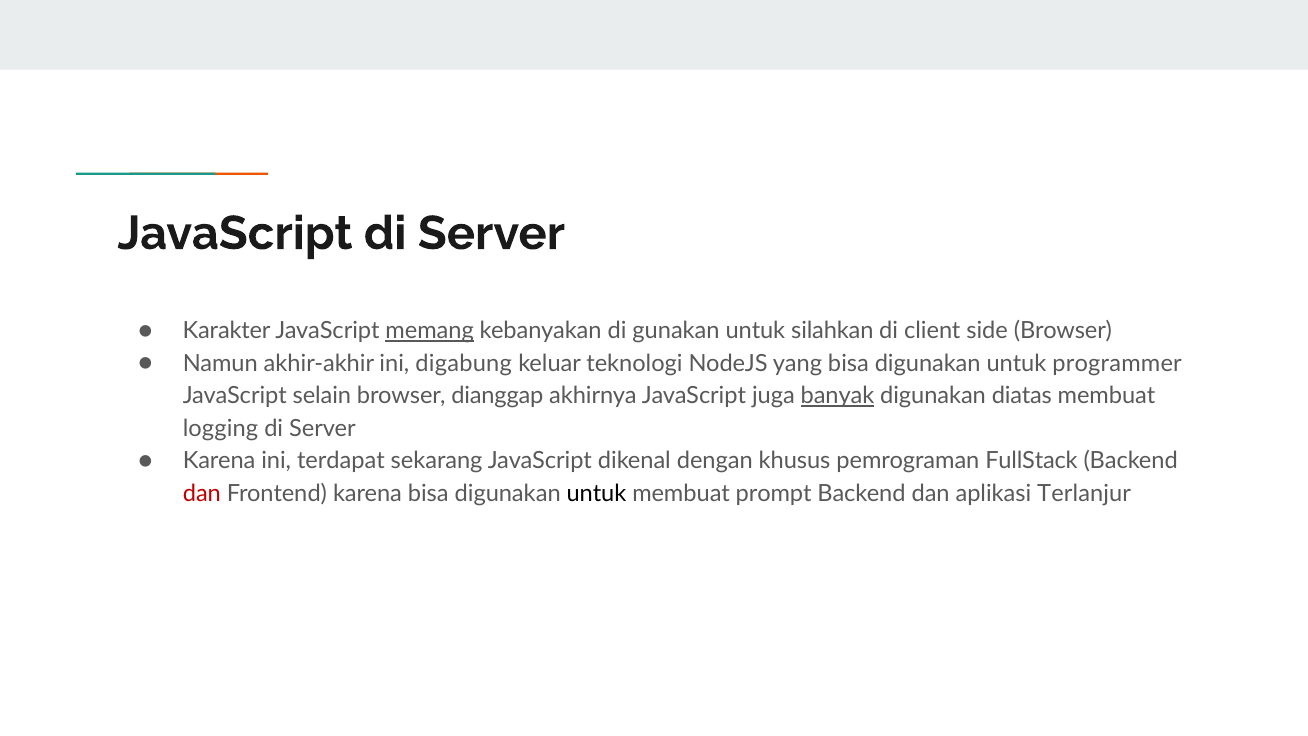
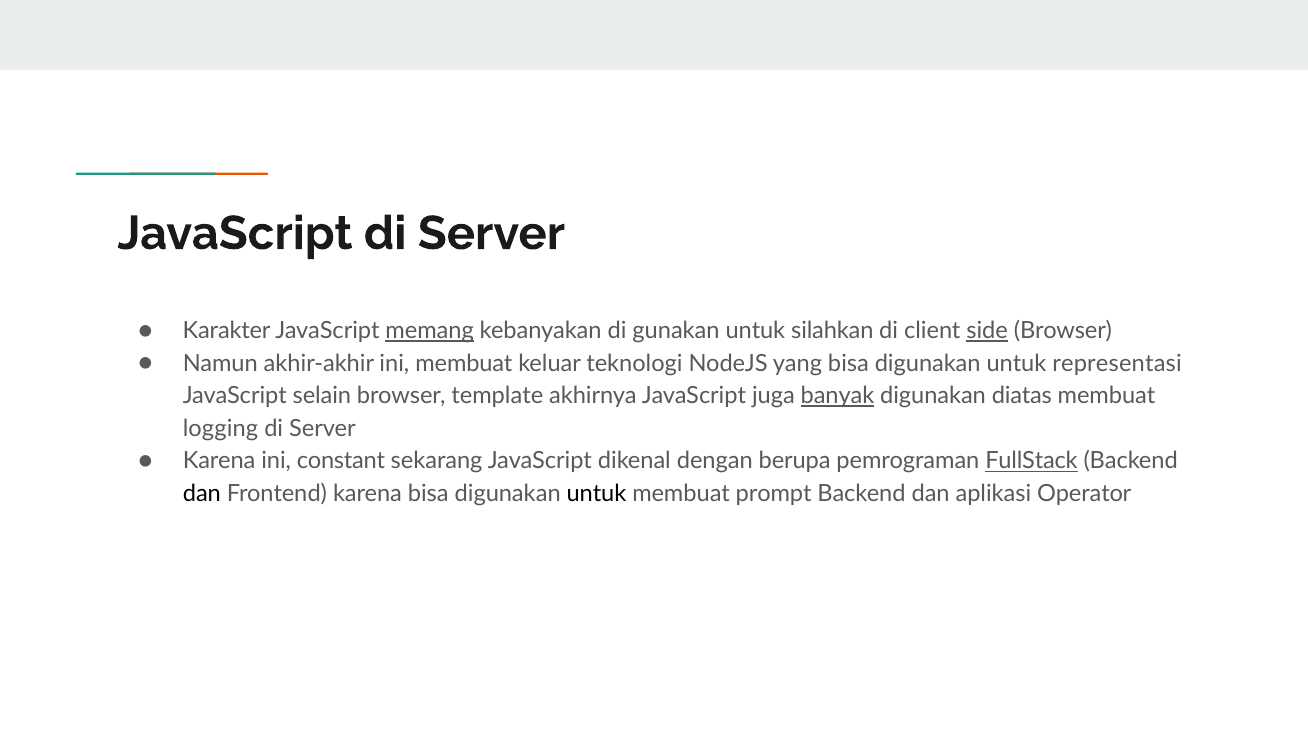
side underline: none -> present (987, 331)
ini digabung: digabung -> membuat (464, 363)
programmer: programmer -> representasi (1117, 363)
dianggap: dianggap -> template (497, 396)
terdapat: terdapat -> constant (341, 461)
khusus: khusus -> berupa (795, 461)
FullStack underline: none -> present (1032, 461)
dan colour: red -> black (202, 494)
Terlanjur: Terlanjur -> Operator (1084, 494)
